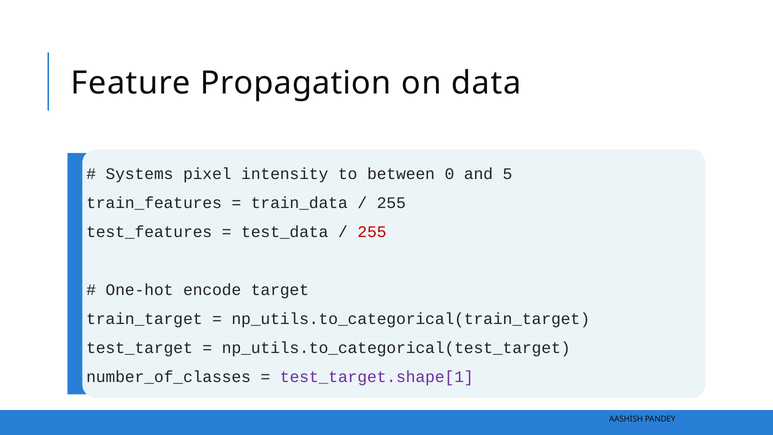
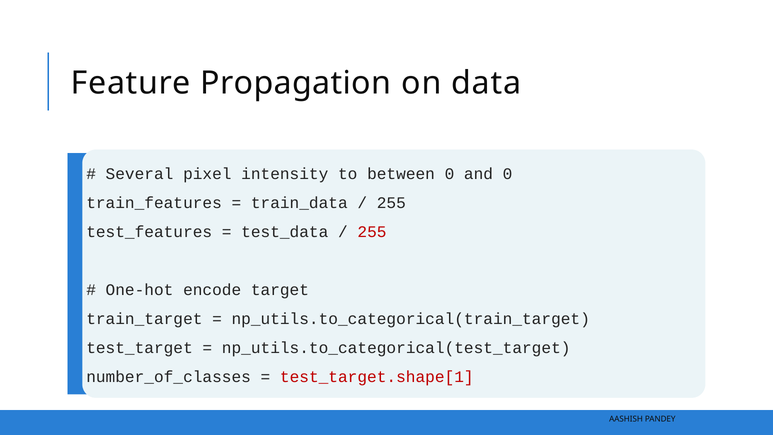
Systems: Systems -> Several (139, 174)
and 5: 5 -> 0 (508, 174)
test_target.shape[1 colour: purple -> red (377, 377)
